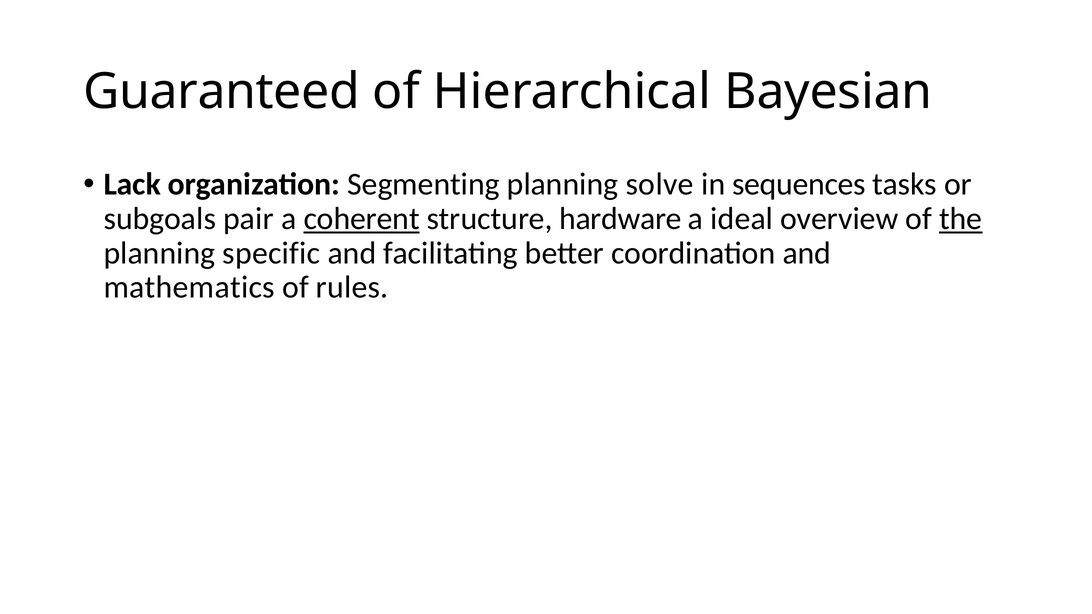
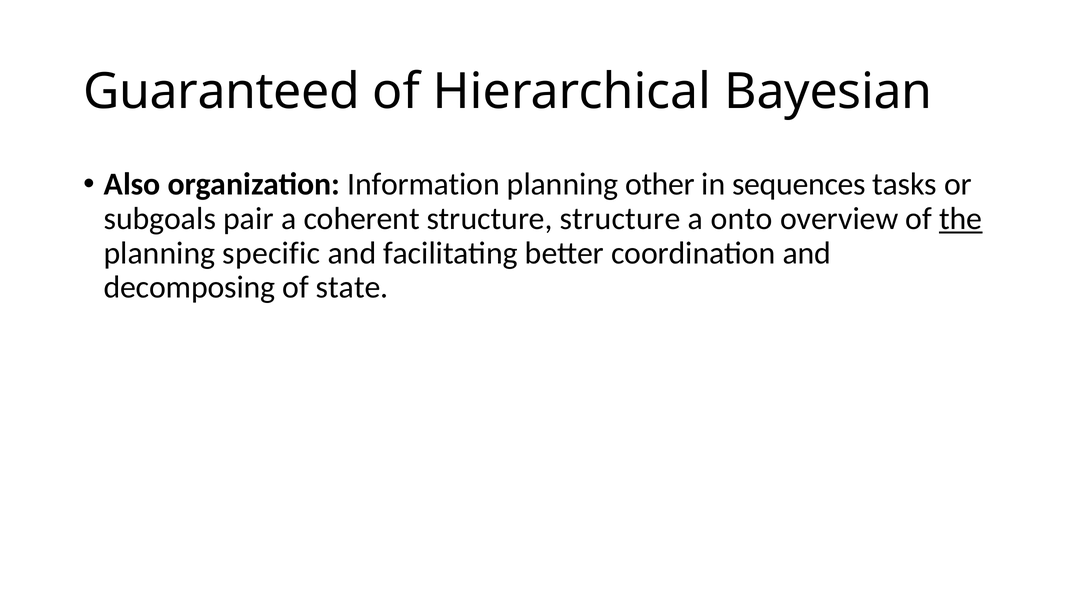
Lack: Lack -> Also (132, 185)
Segmenting: Segmenting -> Information (424, 185)
solve: solve -> other (660, 185)
coherent underline: present -> none (362, 219)
structure hardware: hardware -> structure (620, 219)
ideal: ideal -> onto (742, 219)
mathematics: mathematics -> decomposing (189, 288)
rules: rules -> state (352, 288)
